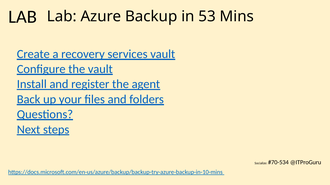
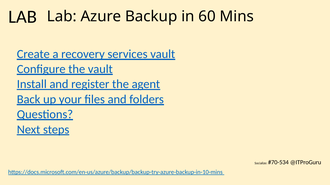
53: 53 -> 60 (207, 17)
